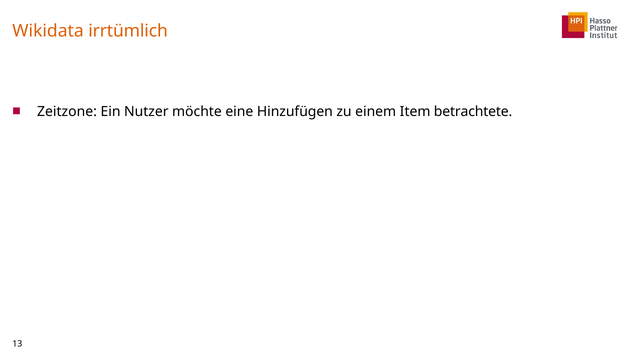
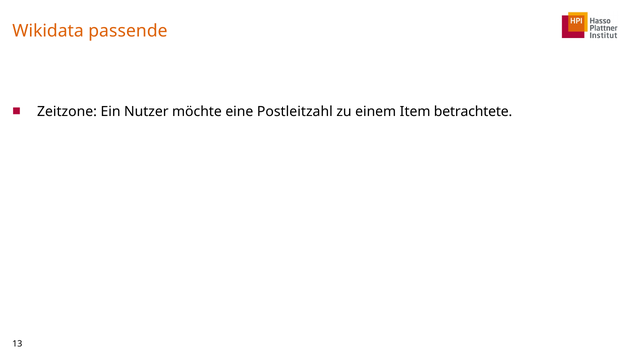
irrtümlich: irrtümlich -> passende (128, 31)
Hinzufügen: Hinzufügen -> Postleitzahl (295, 112)
